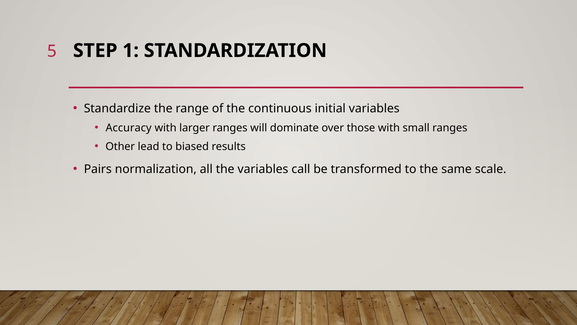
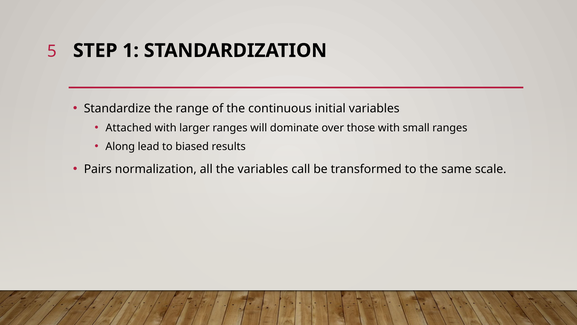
Accuracy: Accuracy -> Attached (129, 128)
Other: Other -> Along (120, 146)
